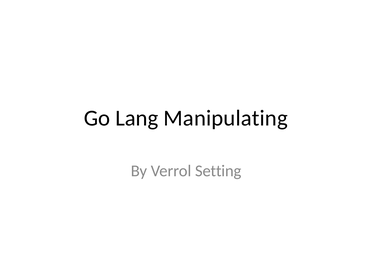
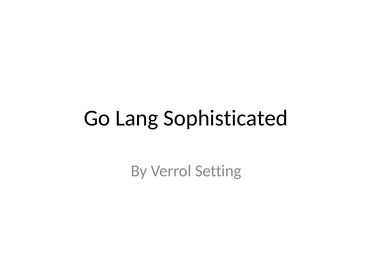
Manipulating: Manipulating -> Sophisticated (226, 118)
